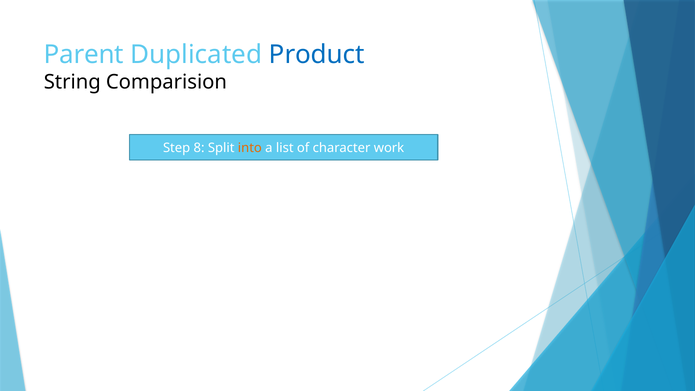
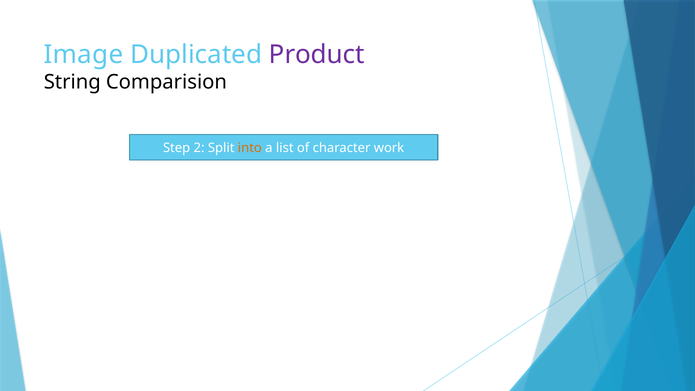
Parent: Parent -> Image (84, 55)
Product colour: blue -> purple (317, 55)
8: 8 -> 2 (199, 148)
